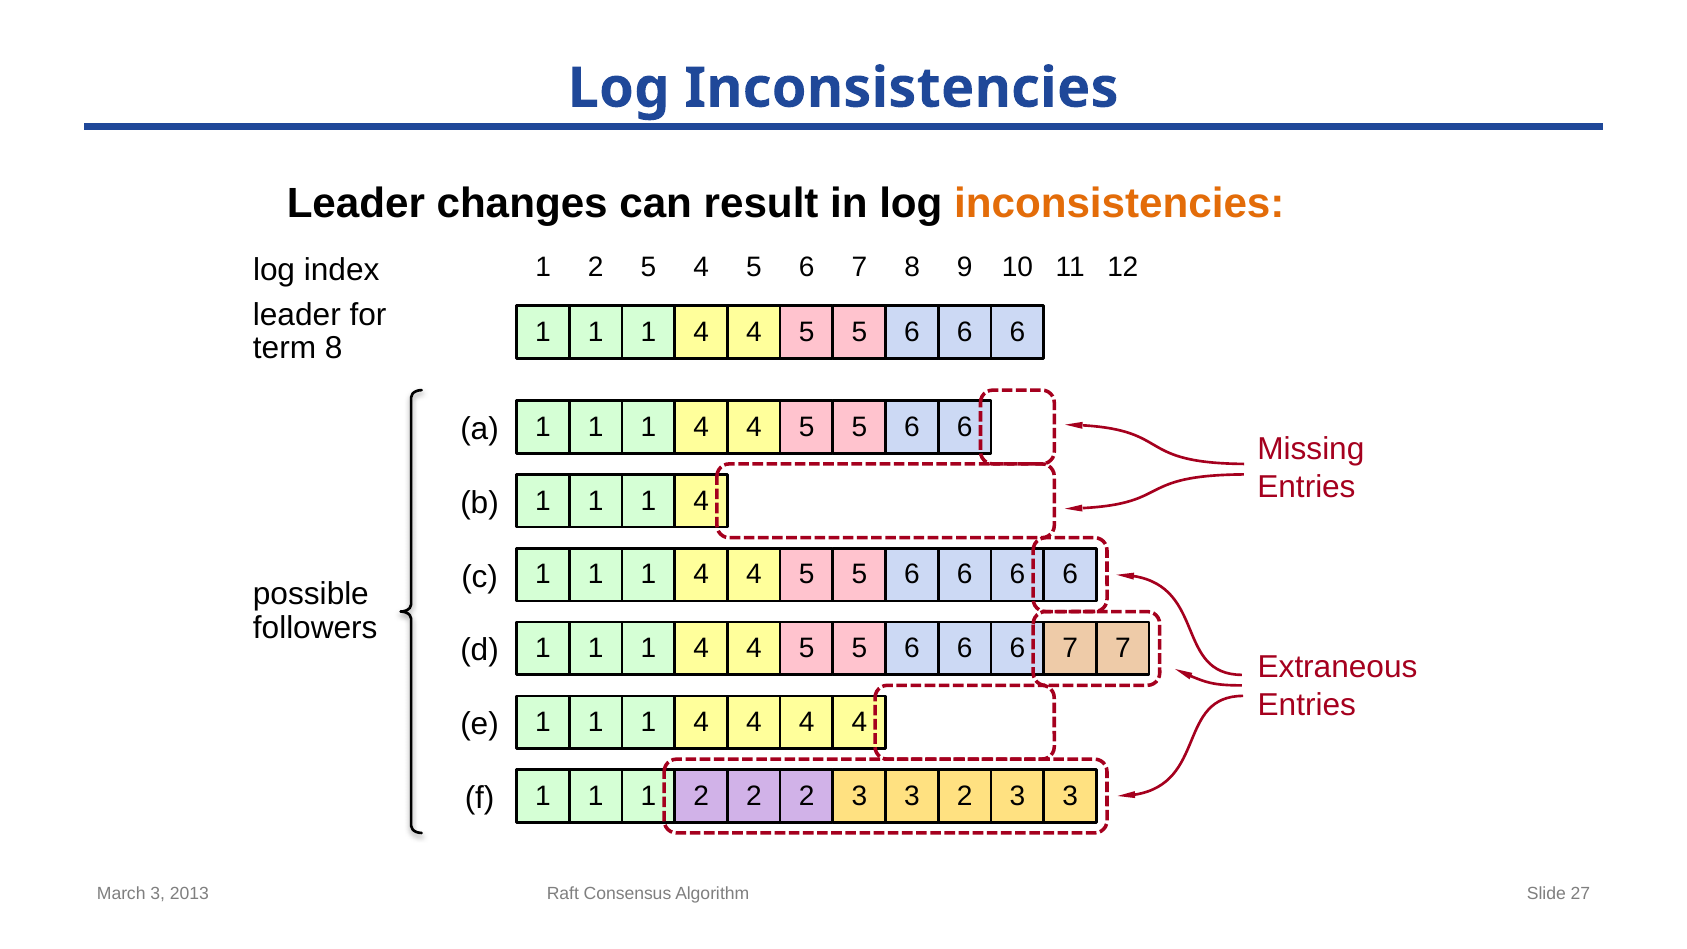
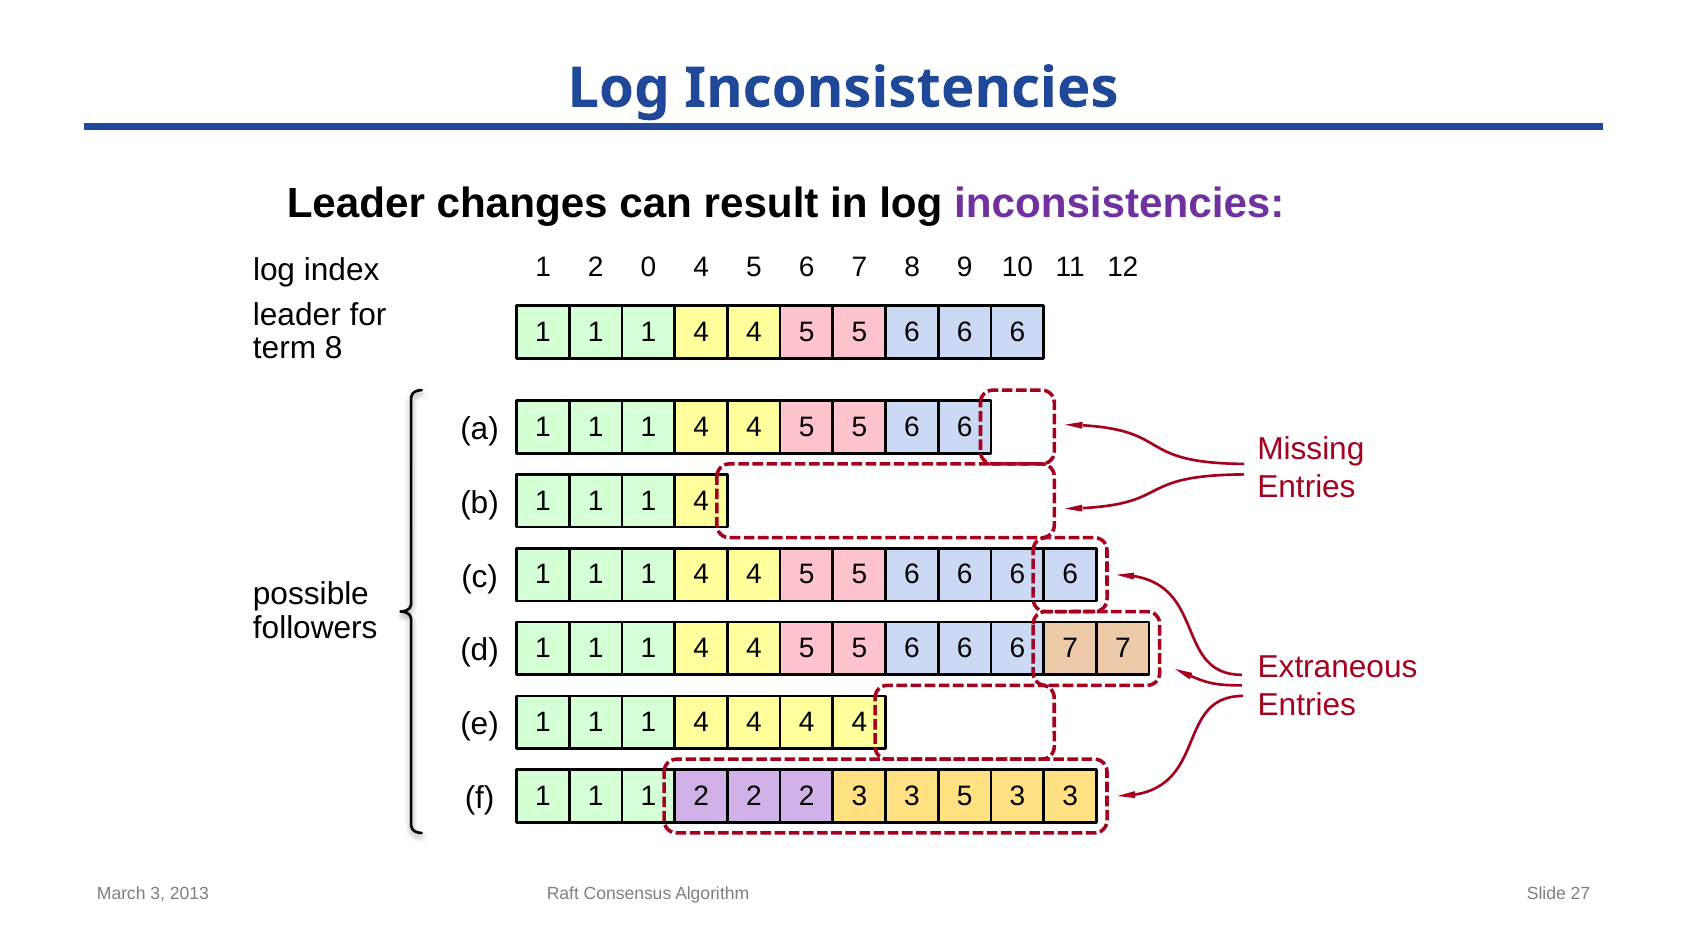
inconsistencies colour: orange -> purple (1119, 203)
2 5: 5 -> 0 (648, 268)
3 3 2: 2 -> 5 (965, 796)
